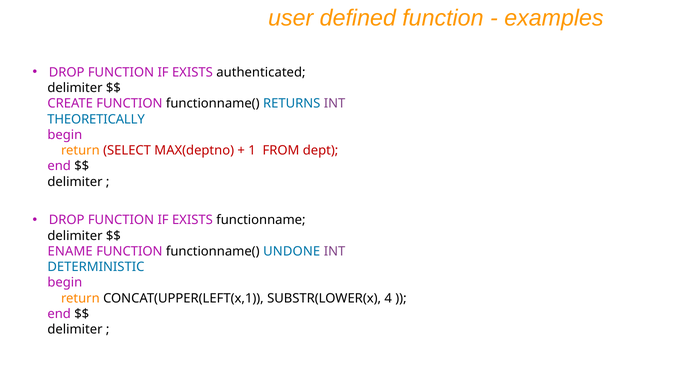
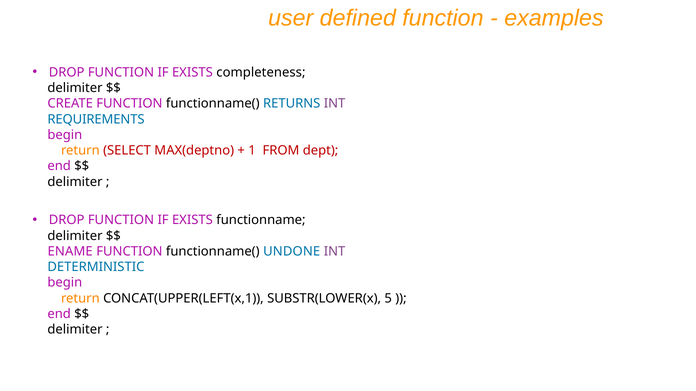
authenticated: authenticated -> completeness (261, 72)
THEORETICALLY: THEORETICALLY -> REQUIREMENTS (96, 119)
4: 4 -> 5 (388, 299)
